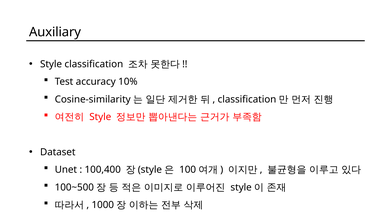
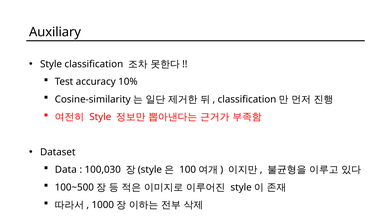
Unet: Unet -> Data (66, 170)
100,400: 100,400 -> 100,030 (103, 170)
